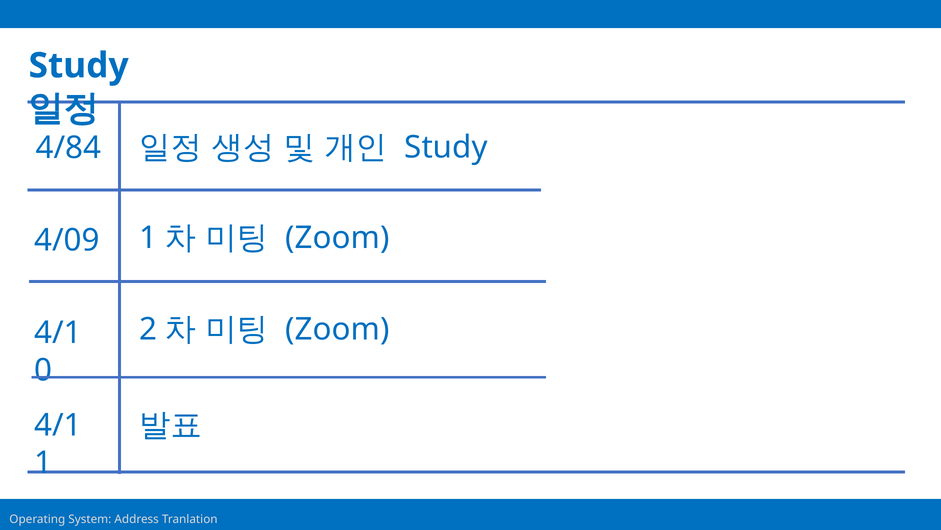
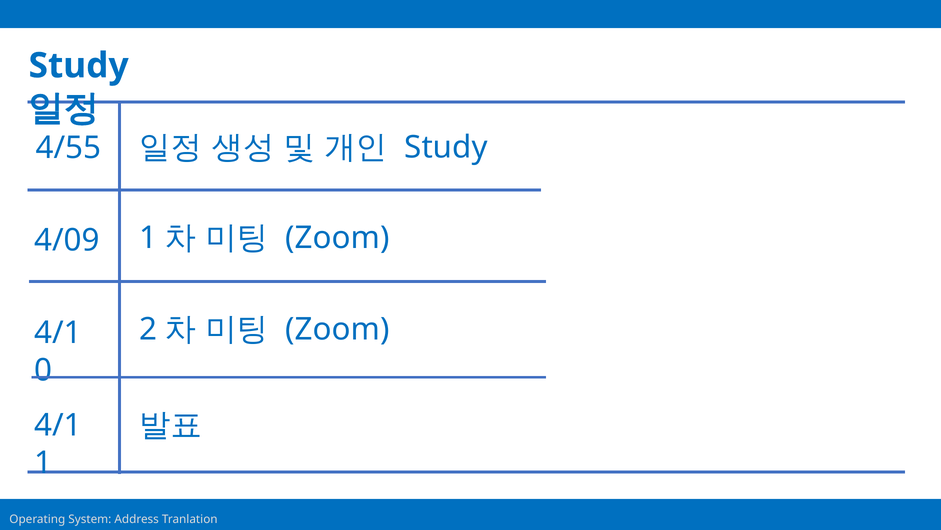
4/84: 4/84 -> 4/55 (69, 148)
